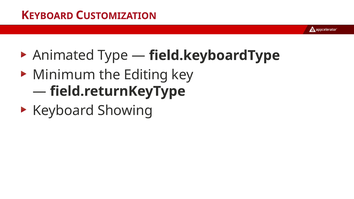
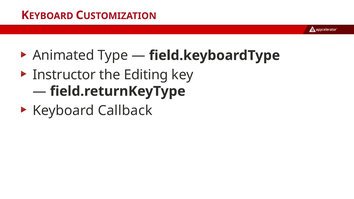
Minimum: Minimum -> Instructor (64, 75)
Showing: Showing -> Callback (125, 111)
